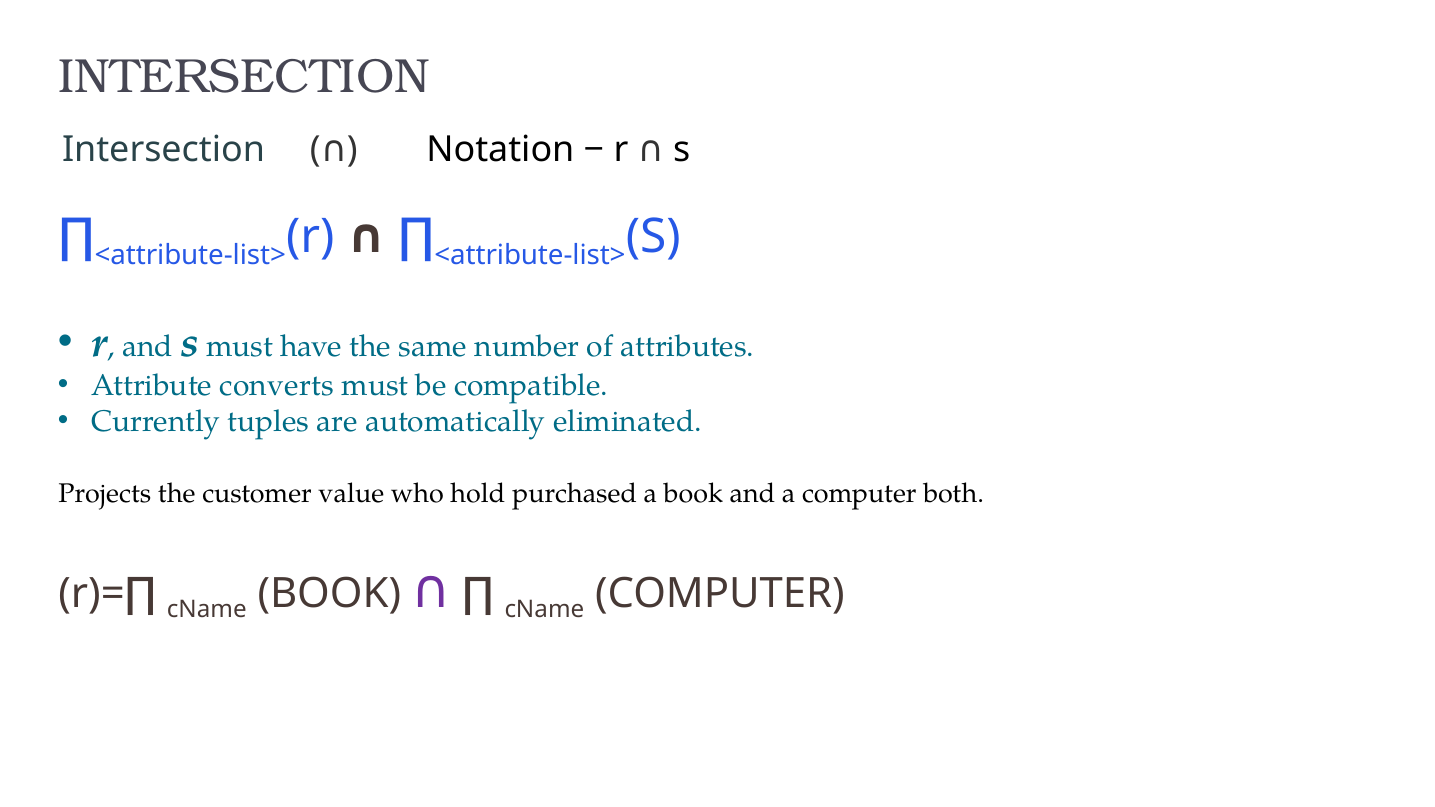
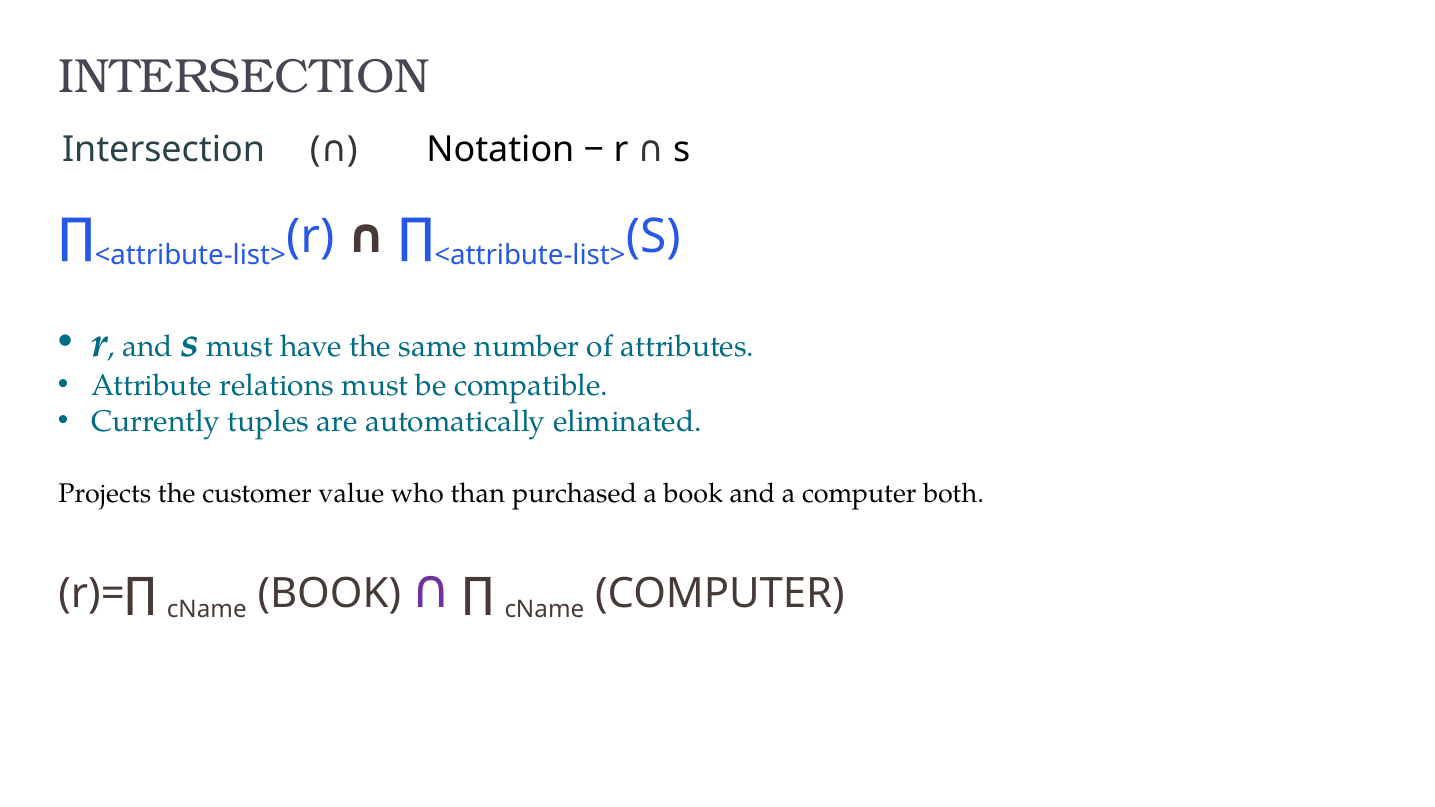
converts: converts -> relations (277, 385)
hold: hold -> than (478, 494)
